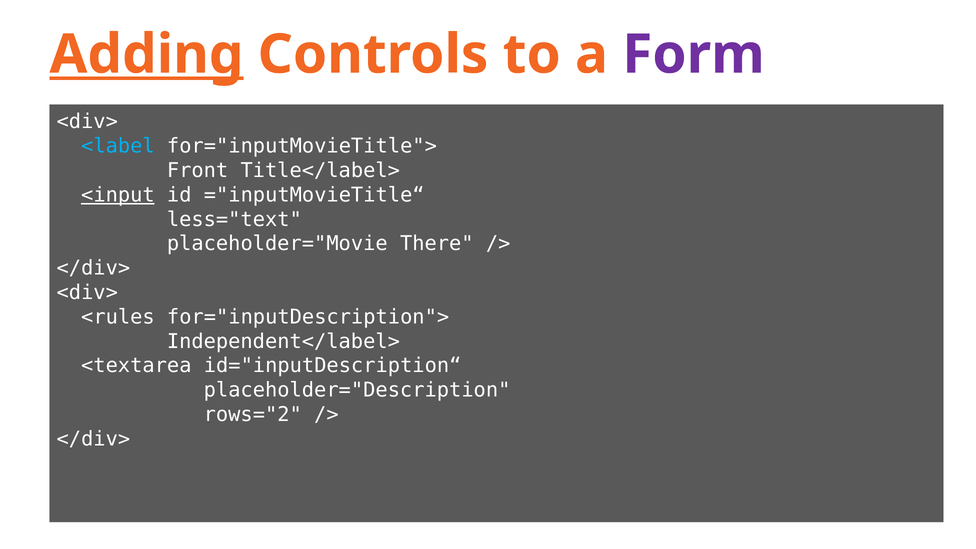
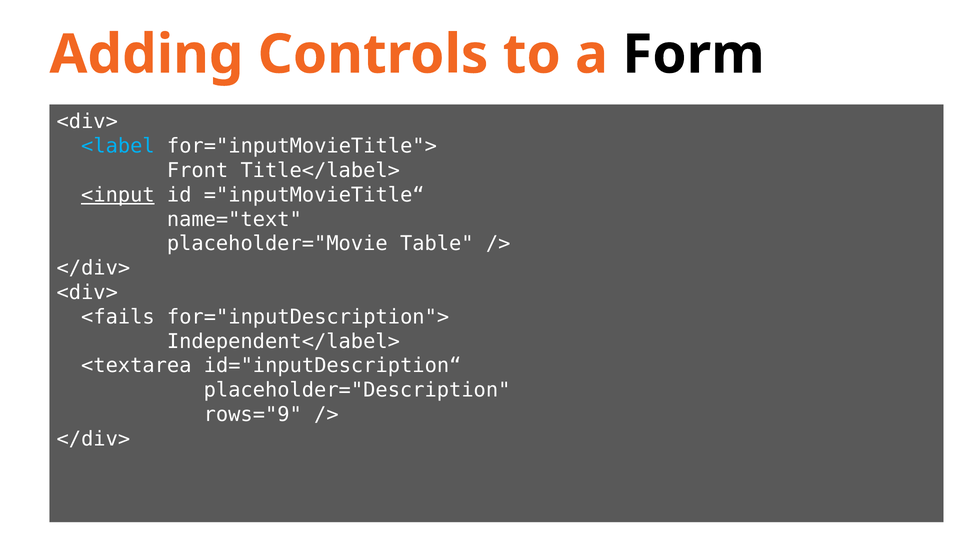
Adding underline: present -> none (146, 55)
Form colour: purple -> black (693, 55)
less="text: less="text -> name="text (234, 219)
There: There -> Table (437, 244)
<rules: <rules -> <fails (118, 317)
rows="2: rows="2 -> rows="9 (253, 415)
